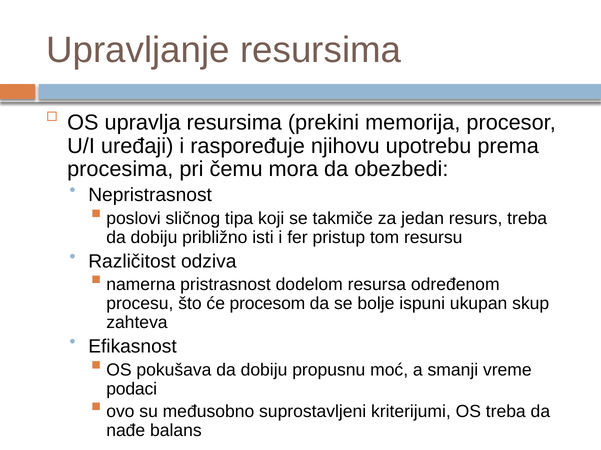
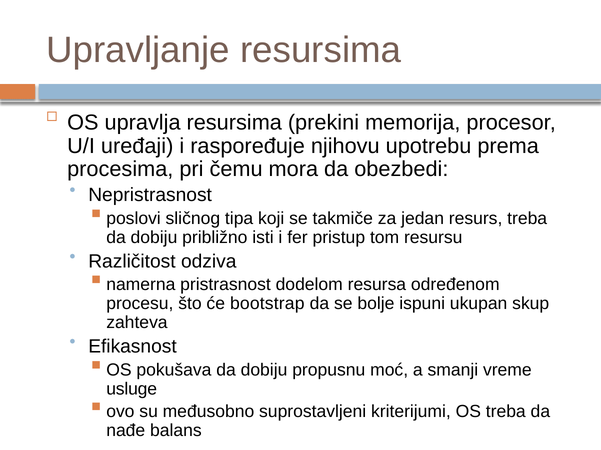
procesom: procesom -> bootstrap (267, 304)
podaci: podaci -> usluge (132, 389)
